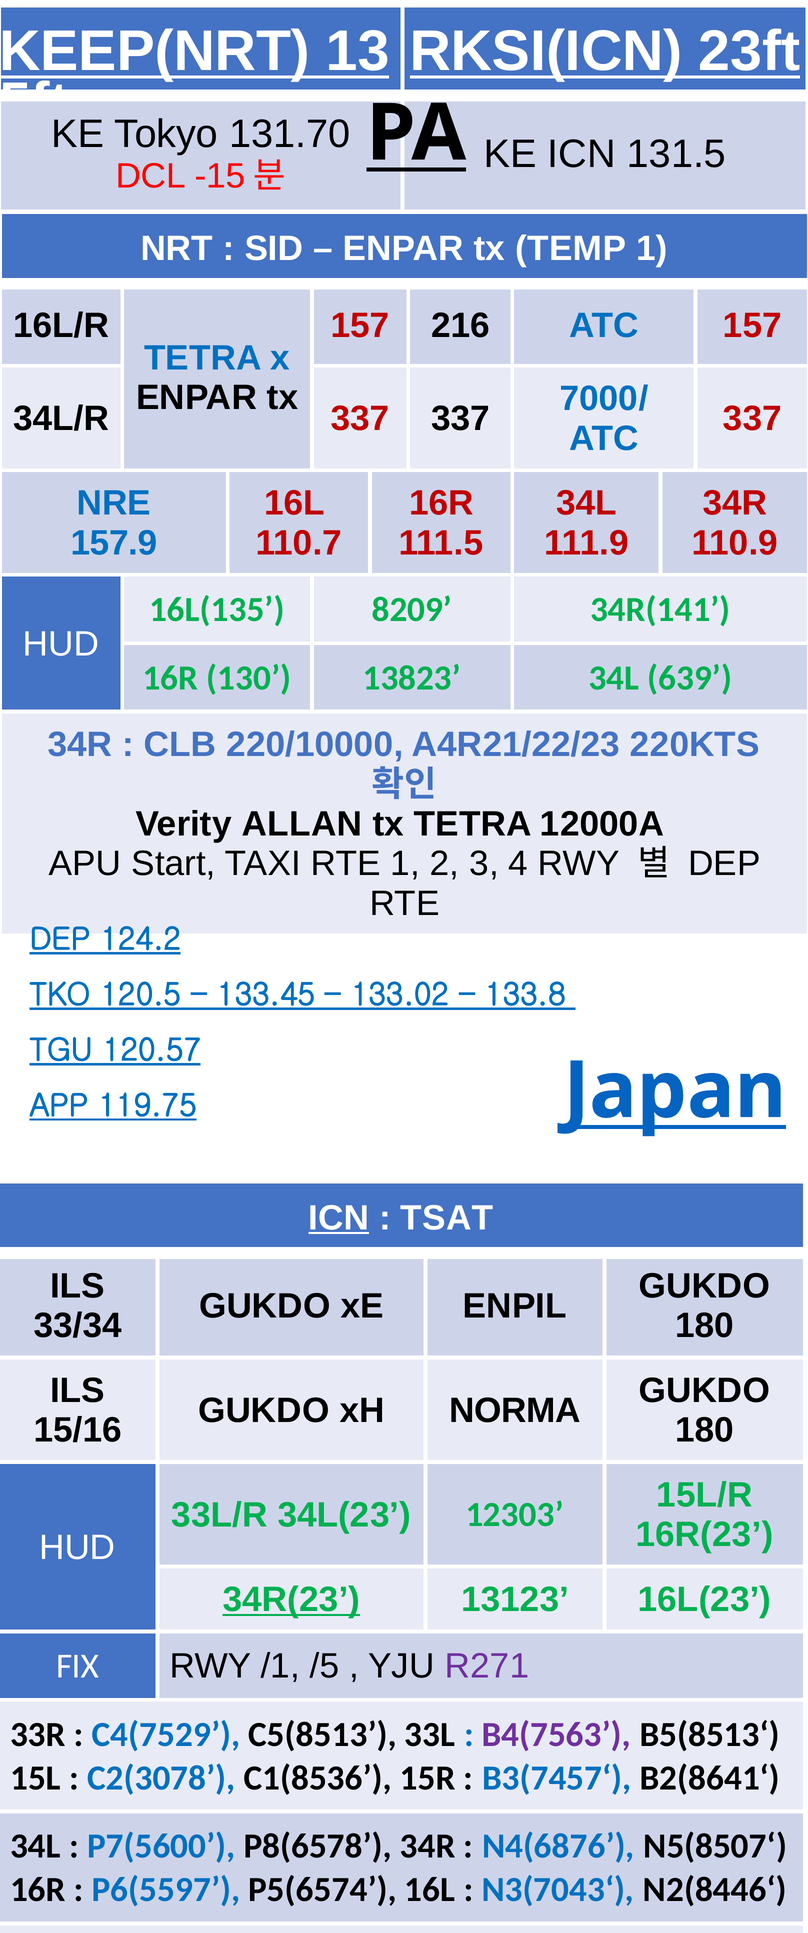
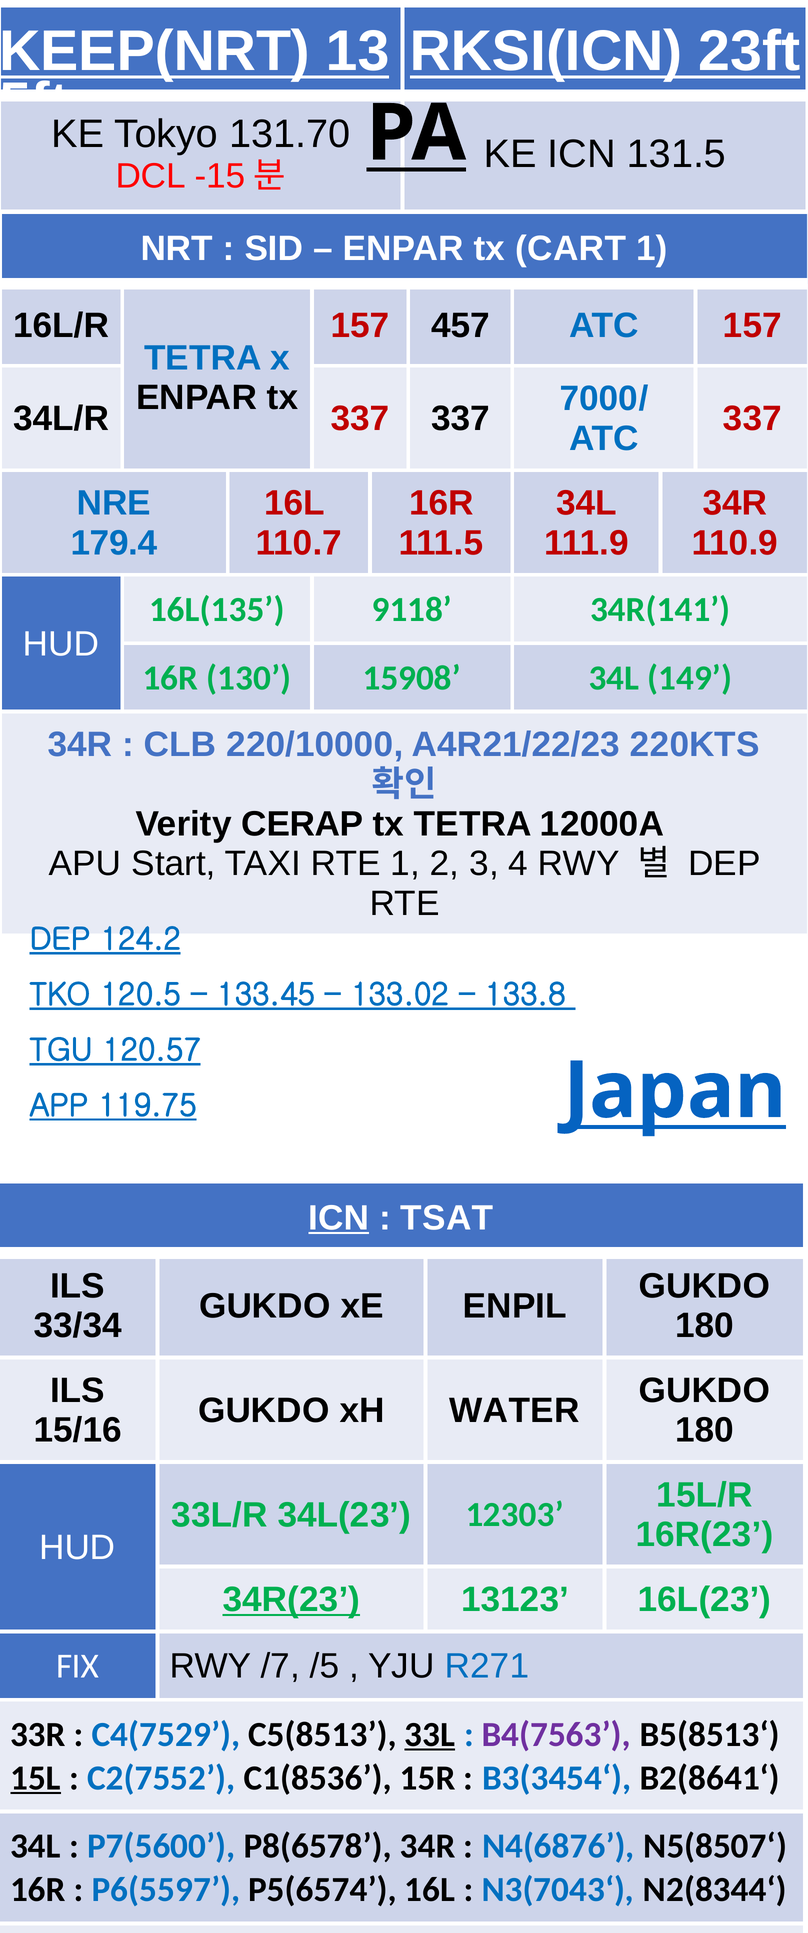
TEMP: TEMP -> CART (571, 249)
216: 216 -> 457 (460, 325)
157.9: 157.9 -> 179.4 (114, 543)
8209: 8209 -> 9118 (412, 610)
13823: 13823 -> 15908 (412, 678)
639: 639 -> 149 (690, 678)
ALLAN: ALLAN -> CERAP (302, 824)
NORMA: NORMA -> WATER (515, 1411)
/1: /1 -> /7 (280, 1667)
R271 colour: purple -> blue (487, 1667)
33L underline: none -> present (430, 1735)
15L underline: none -> present (36, 1778)
C2(3078: C2(3078 -> C2(7552 (161, 1778)
B3(7457‘: B3(7457‘ -> B3(3454‘ (557, 1778)
N2(8446‘: N2(8446‘ -> N2(8344‘ (715, 1890)
